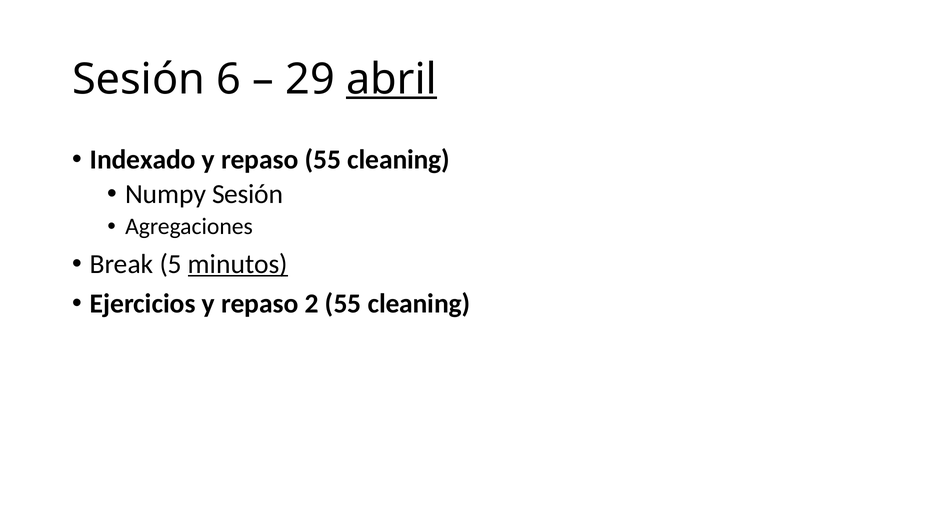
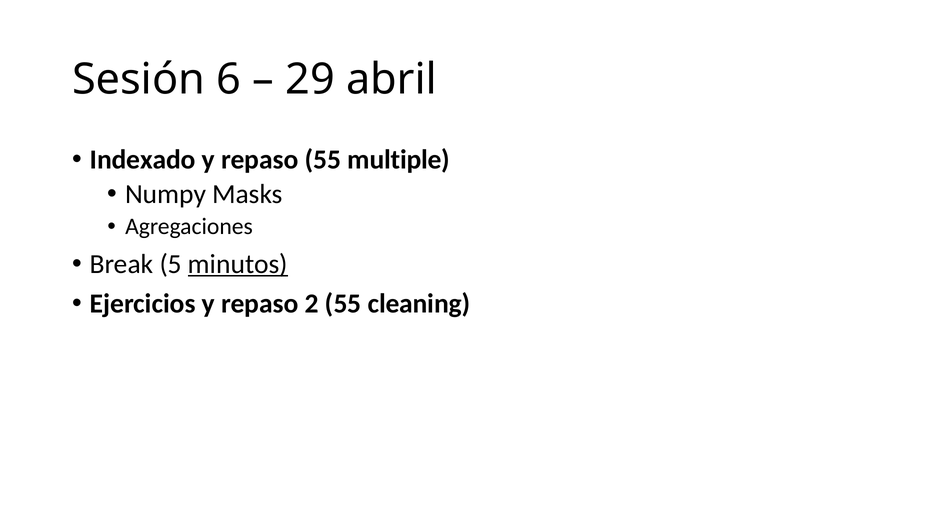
abril underline: present -> none (392, 79)
repaso 55 cleaning: cleaning -> multiple (399, 160)
Numpy Sesión: Sesión -> Masks (248, 194)
